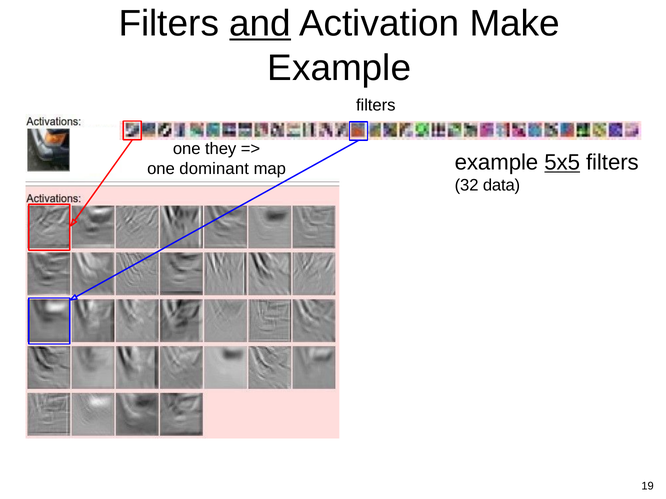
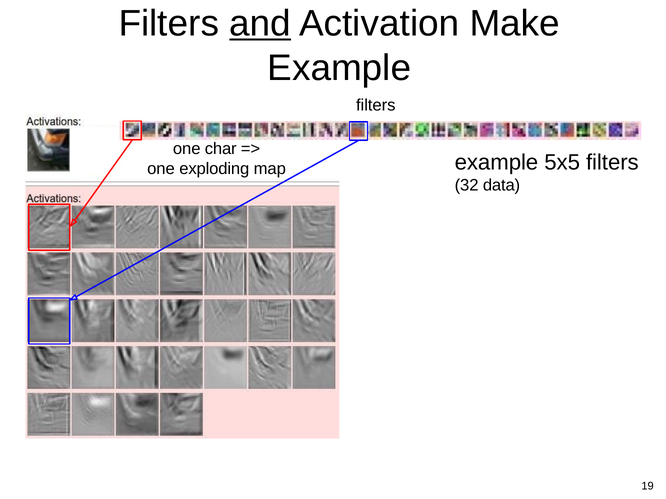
they: they -> char (221, 149)
5x5 underline: present -> none (562, 163)
dominant: dominant -> exploding (214, 169)
